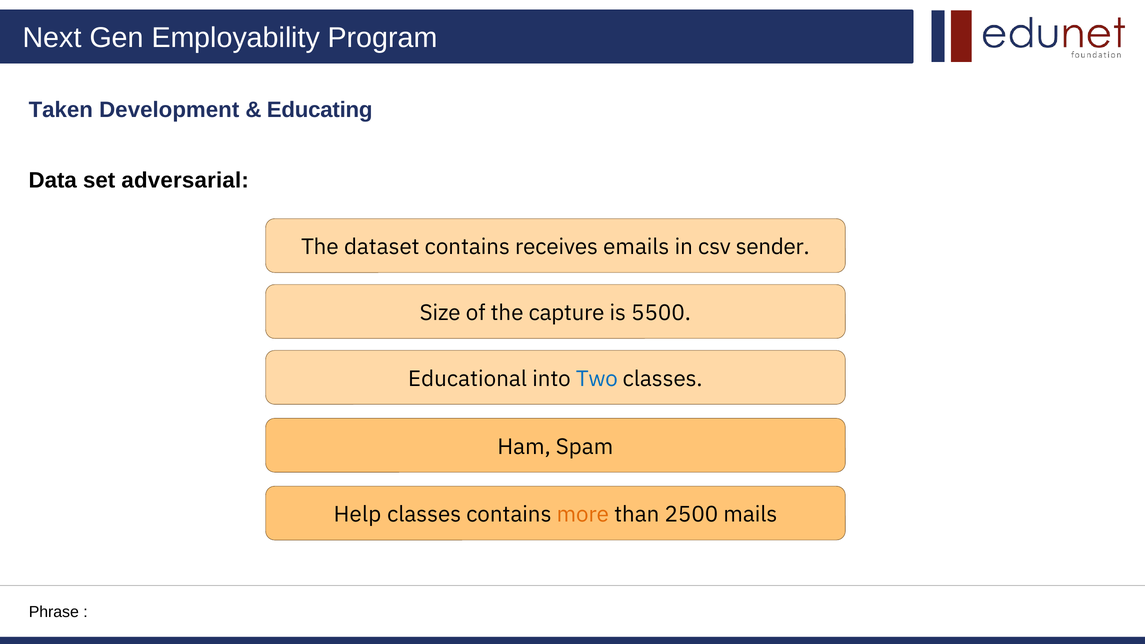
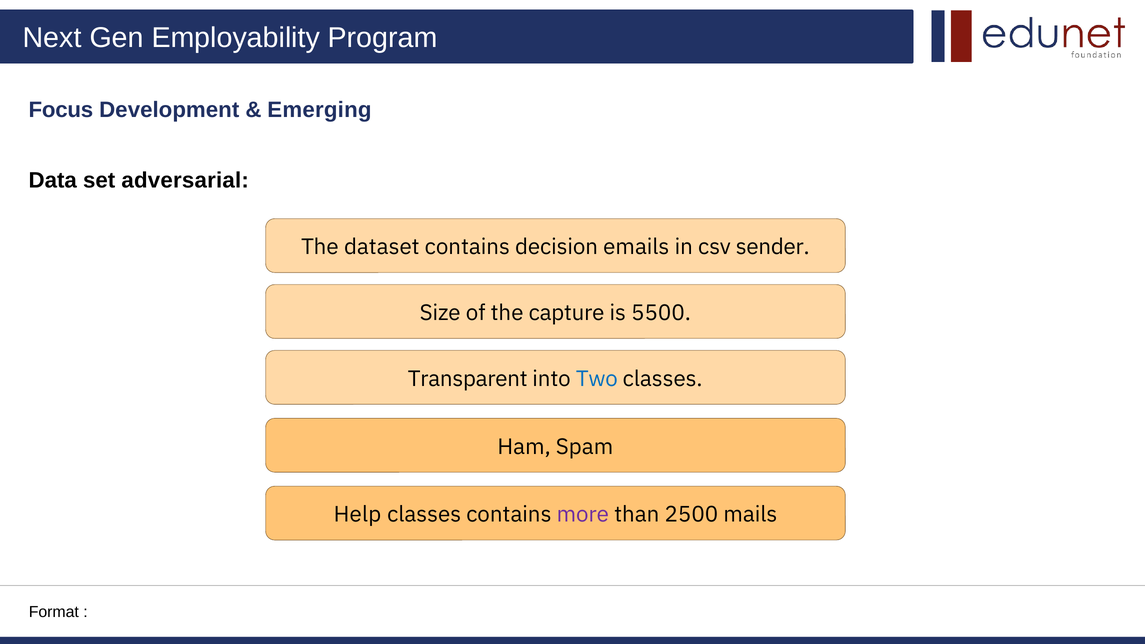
Taken: Taken -> Focus (61, 110)
Educating: Educating -> Emerging (319, 110)
receives: receives -> decision (557, 247)
Educational: Educational -> Transparent (468, 379)
more colour: orange -> purple (583, 515)
Phrase: Phrase -> Format (54, 612)
